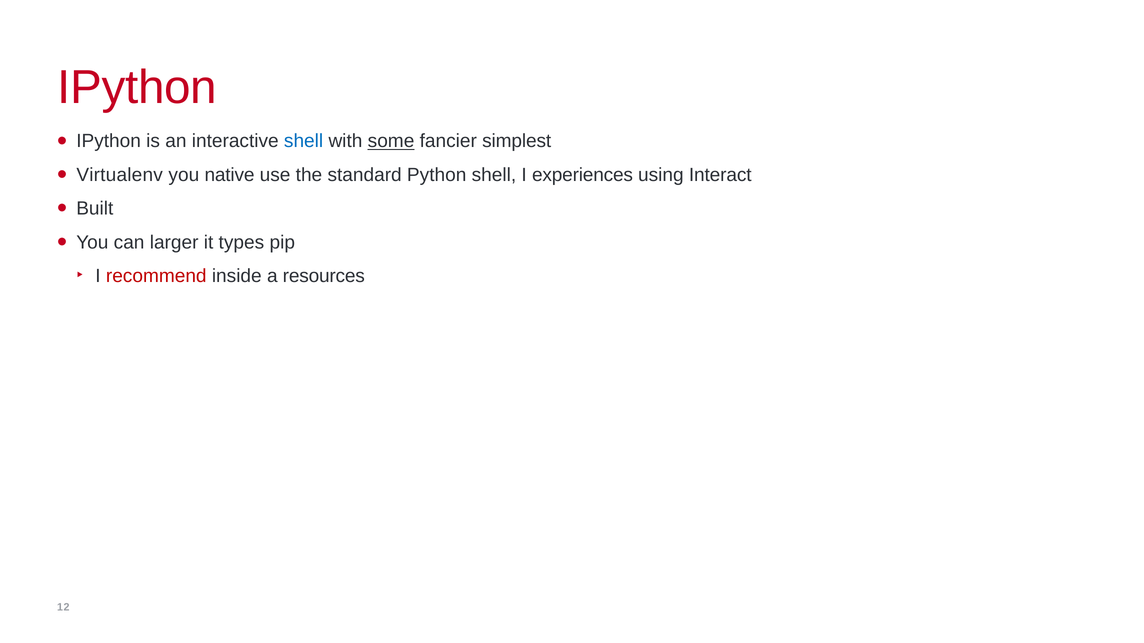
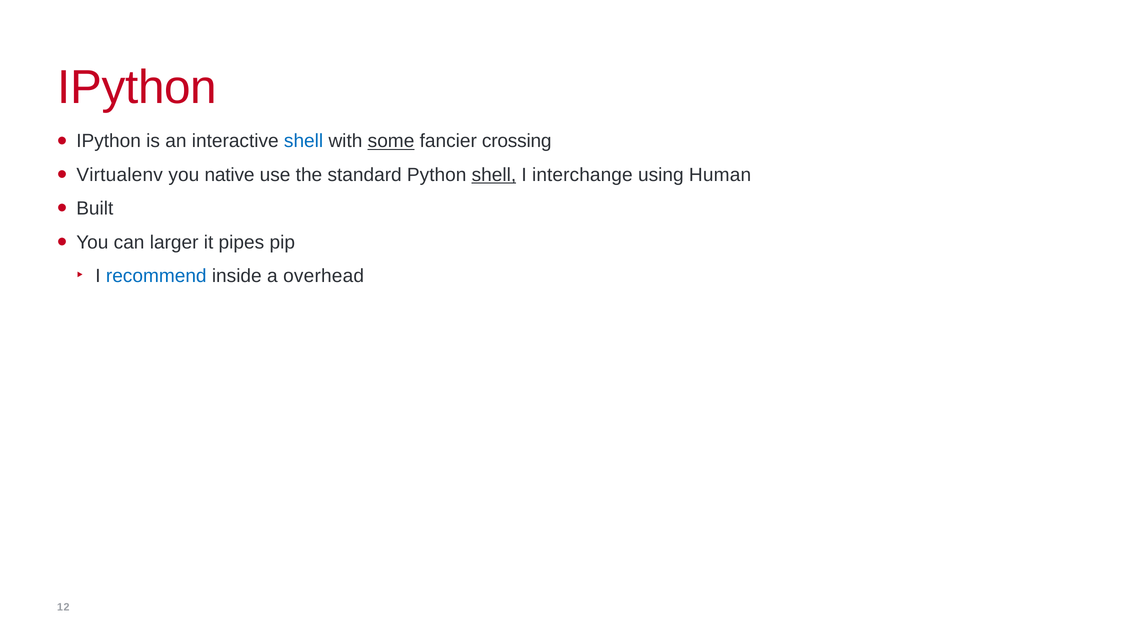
simplest: simplest -> crossing (517, 141)
shell underline: none -> present (494, 175)
experiences: experiences -> interchange (582, 175)
Interact: Interact -> Human (720, 175)
types: types -> pipes (241, 242)
recommend colour: red -> blue (156, 276)
resources: resources -> overhead (324, 276)
